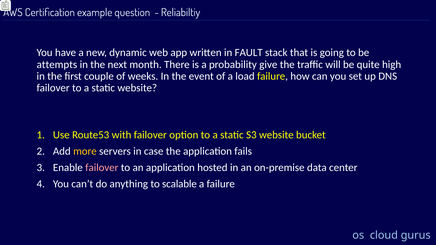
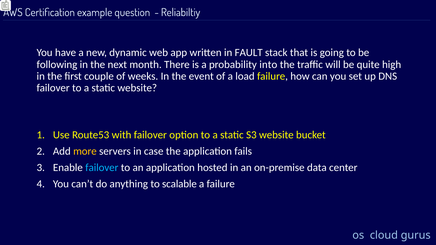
attempts: attempts -> following (57, 65)
give: give -> into (268, 65)
failover colour: pink -> light blue (102, 168)
